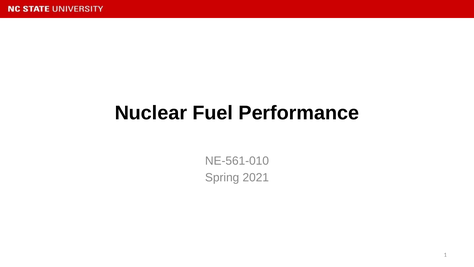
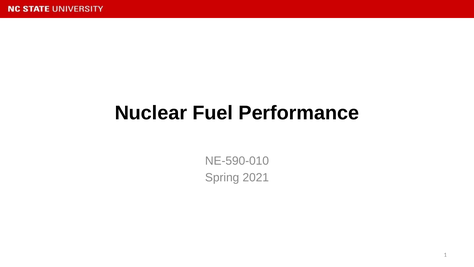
NE-561-010: NE-561-010 -> NE-590-010 (237, 161)
